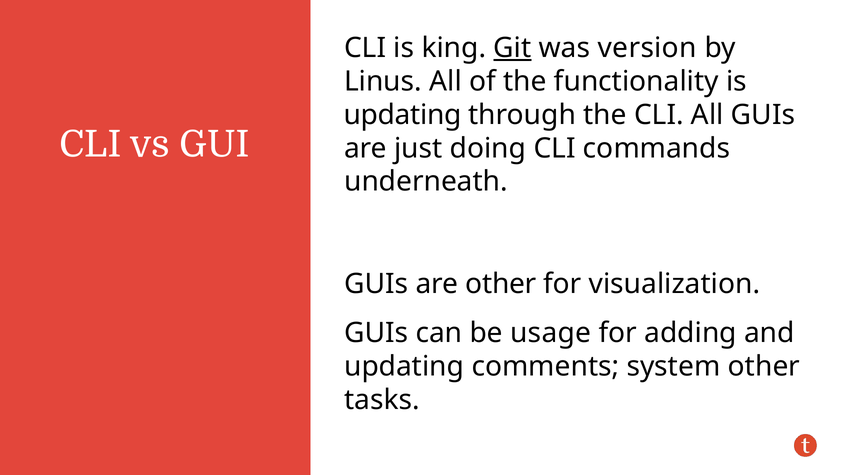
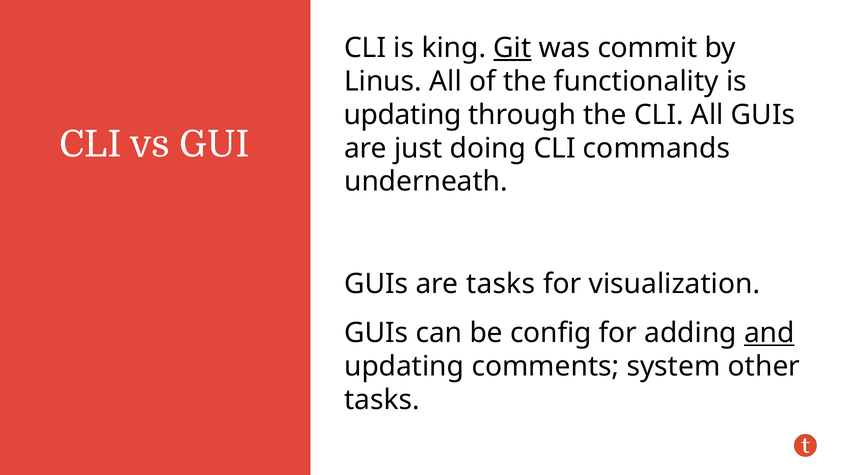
version: version -> commit (647, 48)
are other: other -> tasks (501, 284)
usage: usage -> config (551, 333)
and underline: none -> present (769, 333)
